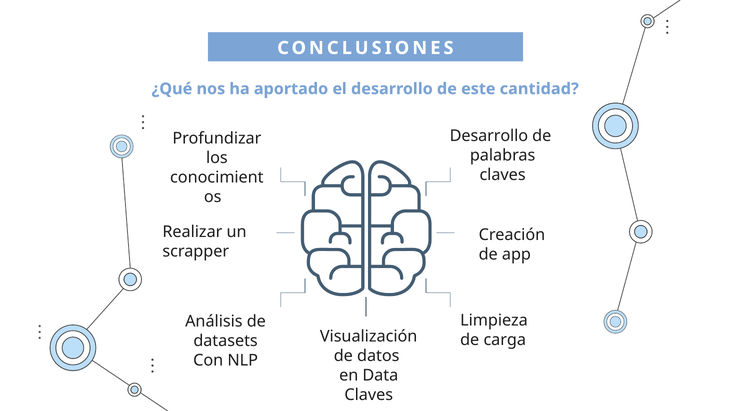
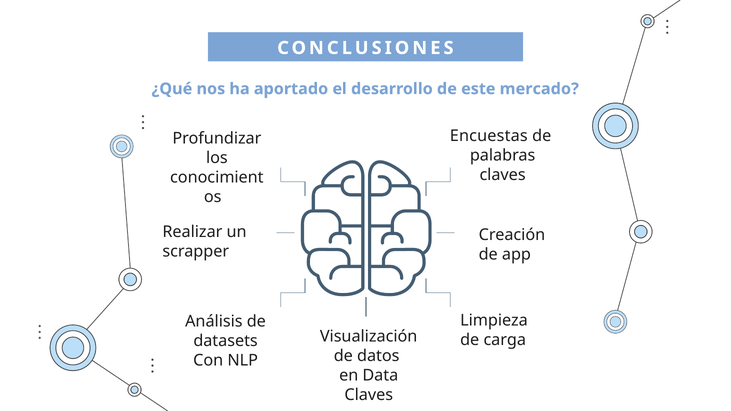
cantidad: cantidad -> mercado (539, 89)
Desarrollo: Desarrollo -> Encuestas (489, 136)
